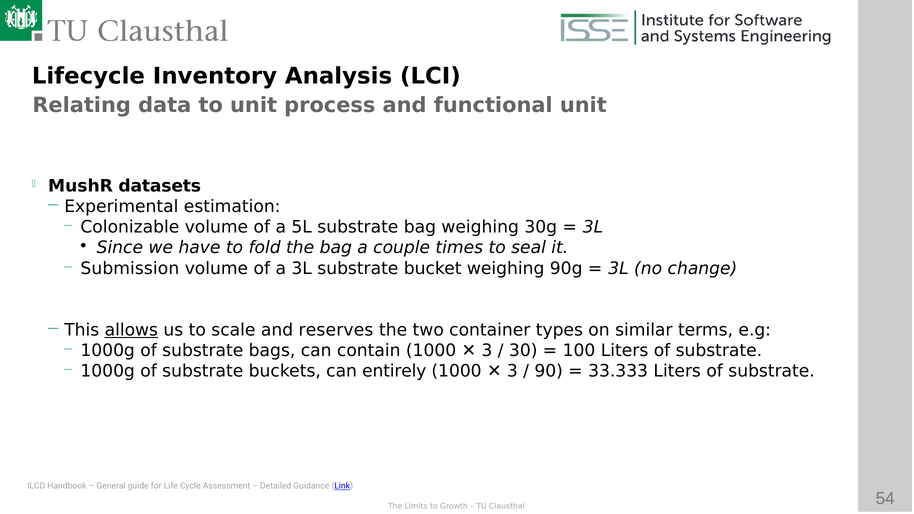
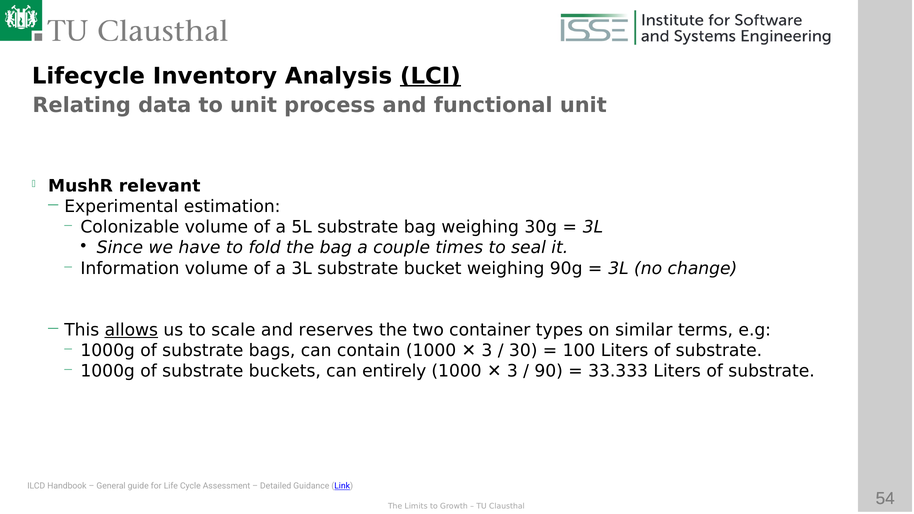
LCI underline: none -> present (430, 76)
datasets: datasets -> relevant (160, 186)
Submission: Submission -> Information (130, 268)
